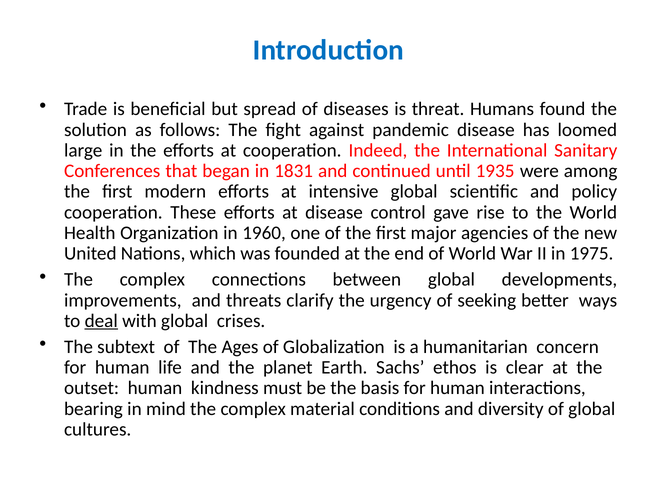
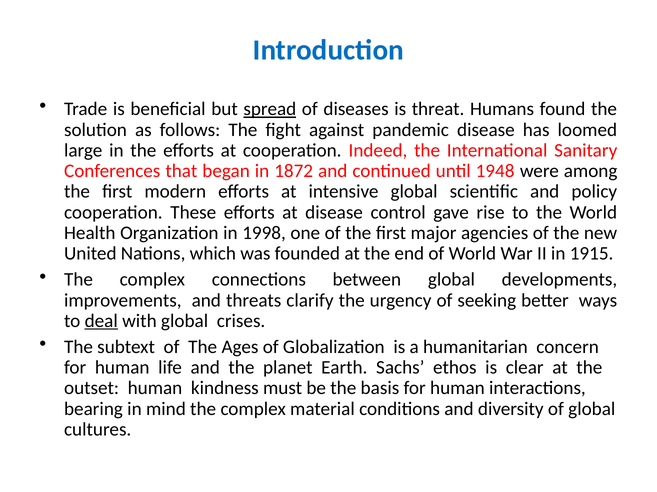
spread underline: none -> present (270, 109)
1831: 1831 -> 1872 (294, 171)
1935: 1935 -> 1948 (495, 171)
1960: 1960 -> 1998 (264, 233)
1975: 1975 -> 1915 (592, 254)
